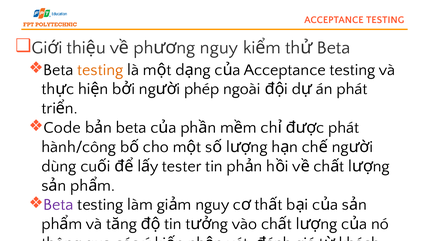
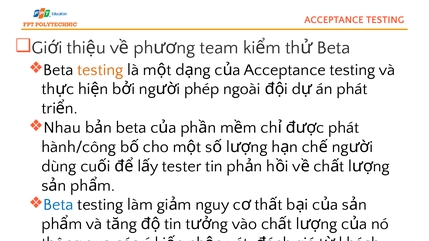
nguy: nguy -> team (219, 48)
Code: Code -> Nhau (62, 128)
Beta colour: purple -> blue (58, 205)
